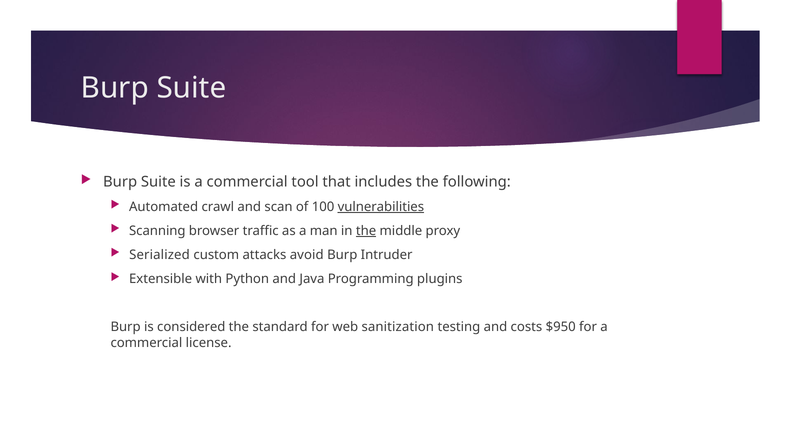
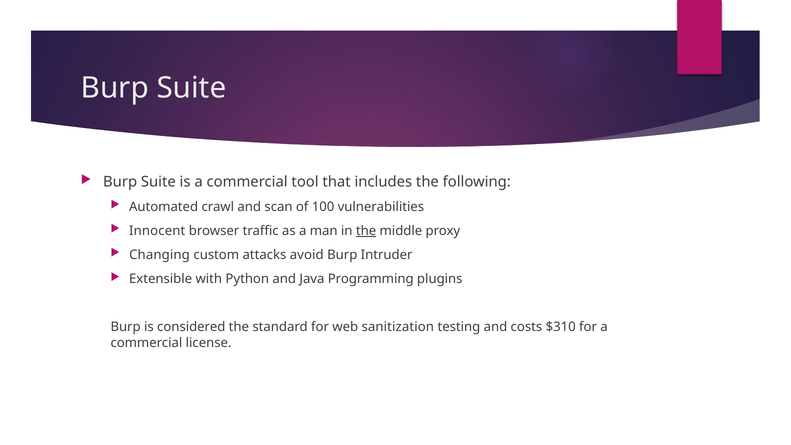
vulnerabilities underline: present -> none (381, 207)
Scanning: Scanning -> Innocent (157, 231)
Serialized: Serialized -> Changing (159, 255)
$950: $950 -> $310 (561, 327)
